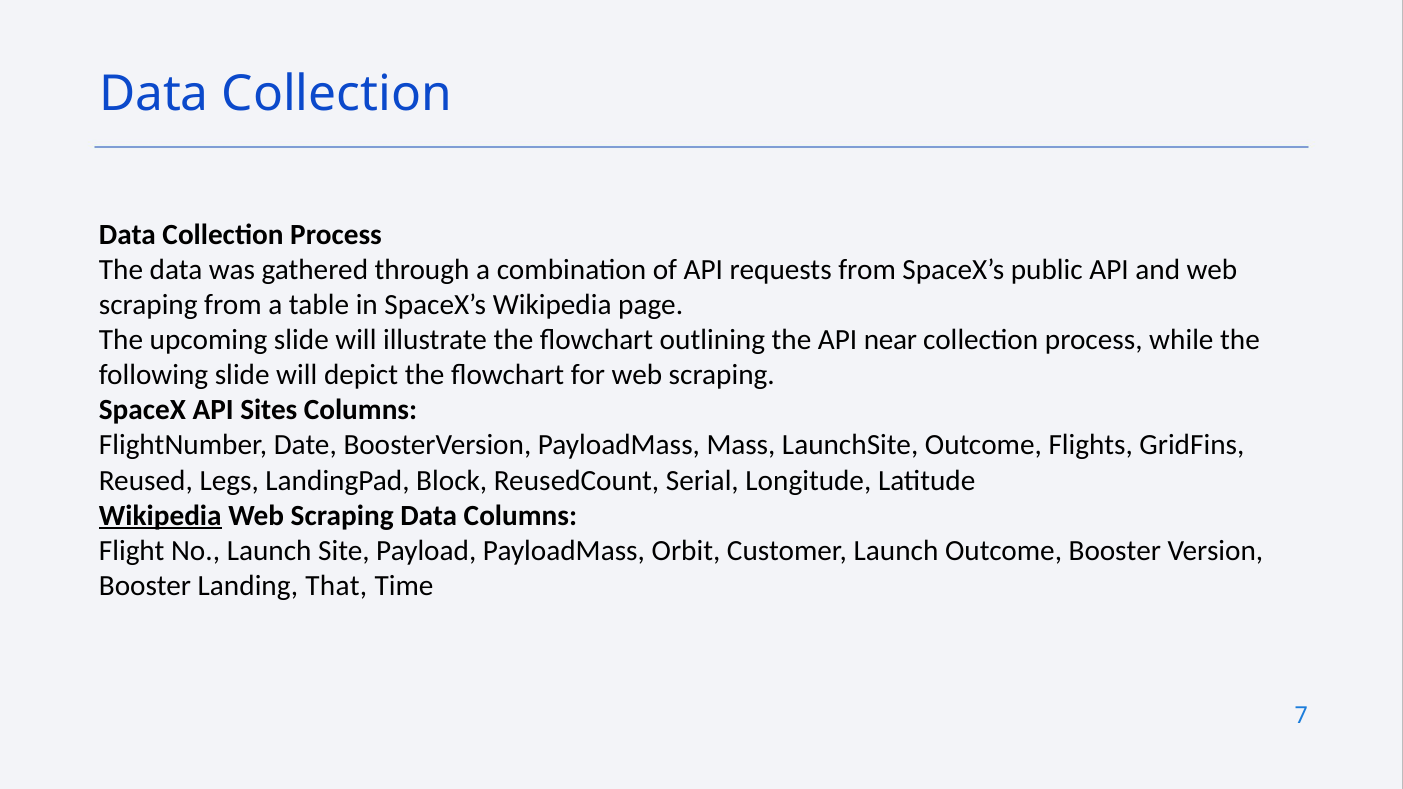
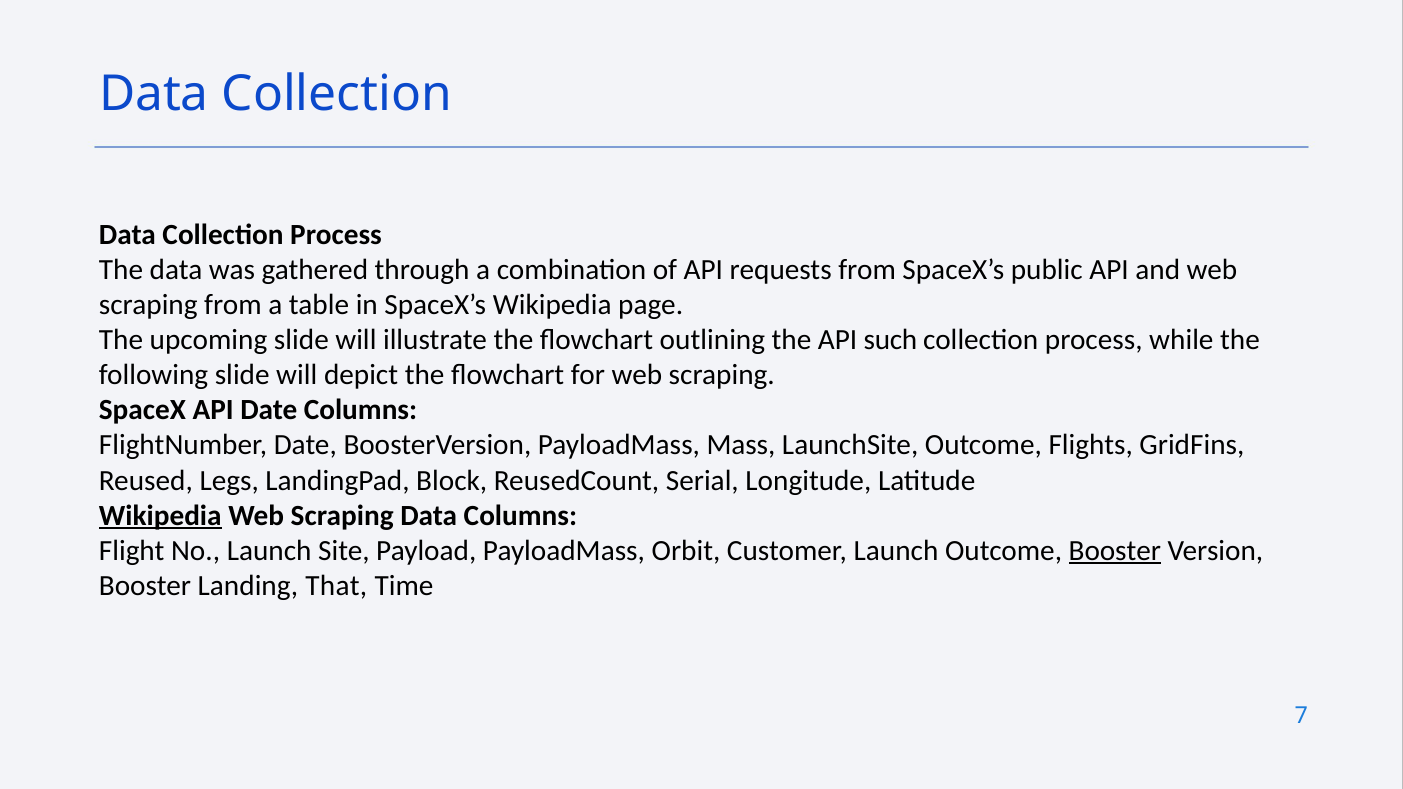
near: near -> such (890, 340)
API Sites: Sites -> Date (269, 410)
Booster underline: none -> present (1115, 551)
